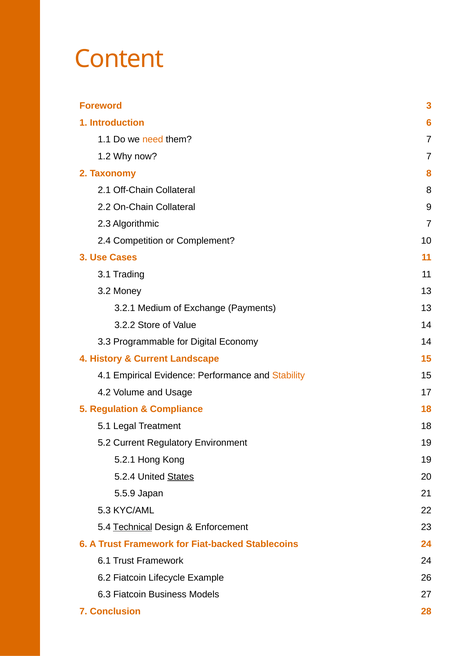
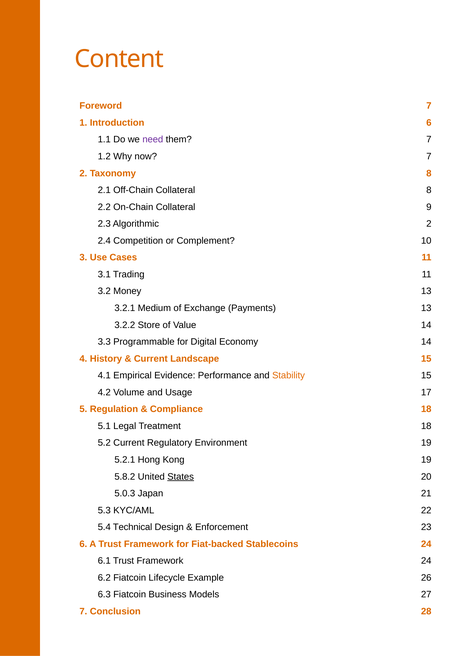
Foreword 3: 3 -> 7 (429, 106)
need colour: orange -> purple (153, 140)
Algorithmic 7: 7 -> 2 (429, 224)
5.2.4: 5.2.4 -> 5.8.2 (125, 477)
5.5.9: 5.5.9 -> 5.0.3 (125, 494)
Technical underline: present -> none (133, 528)
